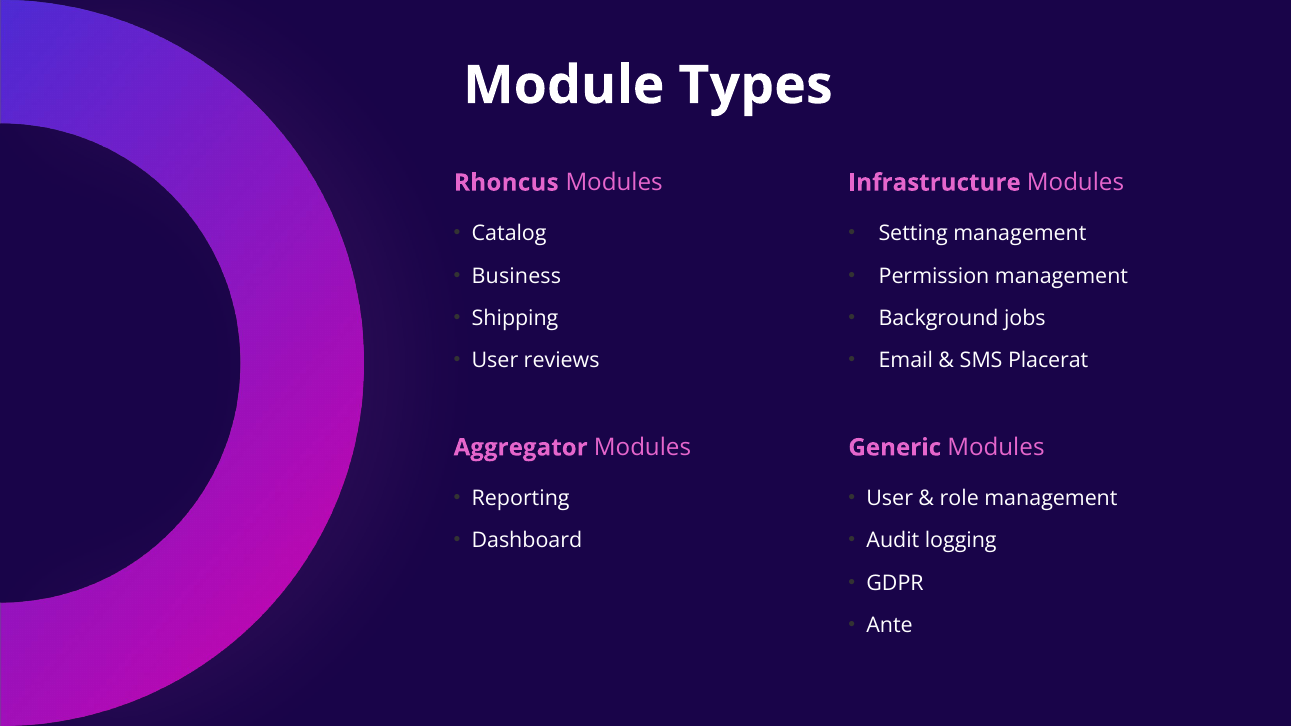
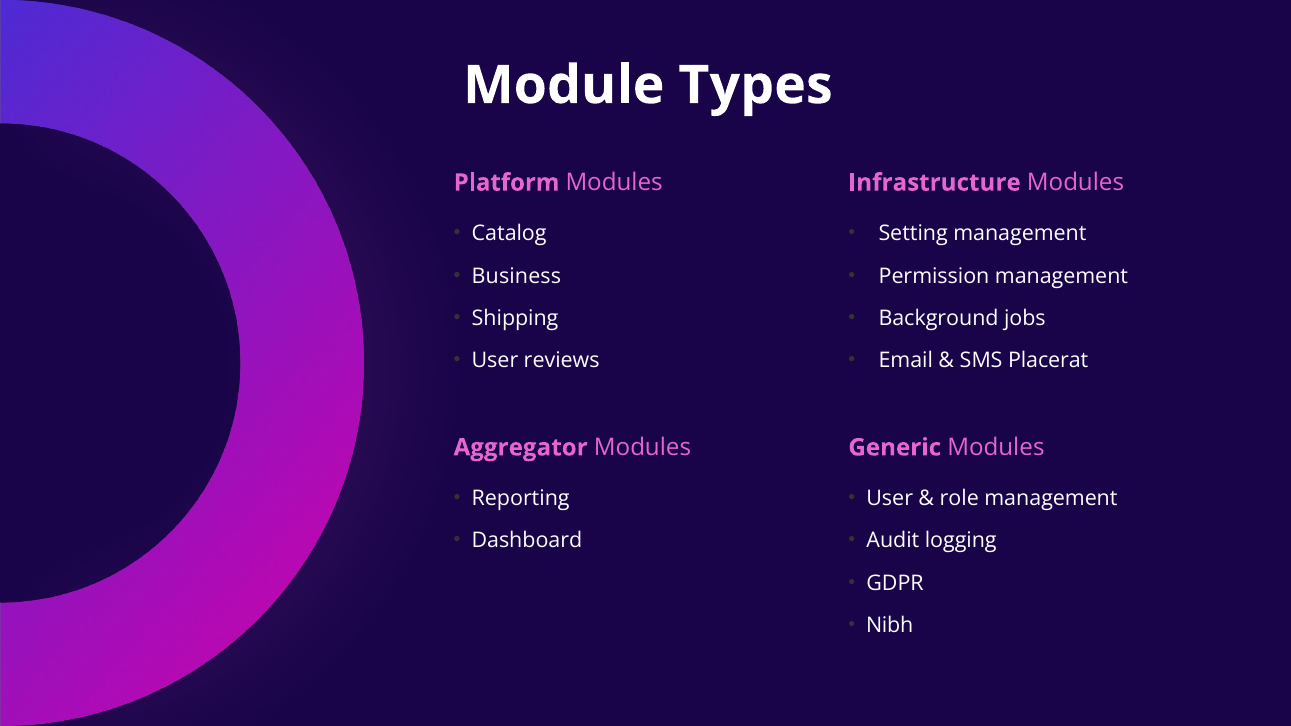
Rhoncus: Rhoncus -> Platform (507, 183)
Ante: Ante -> Nibh (890, 626)
